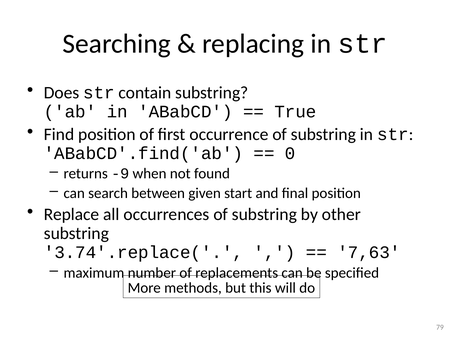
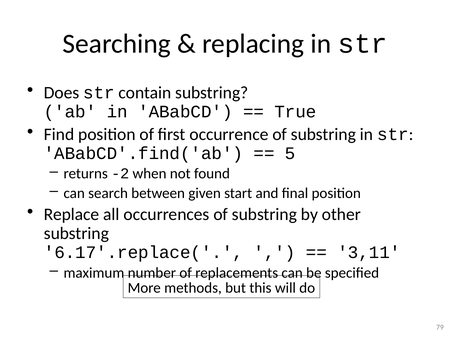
0: 0 -> 5 (290, 153)
-9: -9 -> -2 (120, 173)
3.74'.replace(: 3.74'.replace( -> 6.17'.replace( (143, 252)
7,63: 7,63 -> 3,11 (369, 252)
